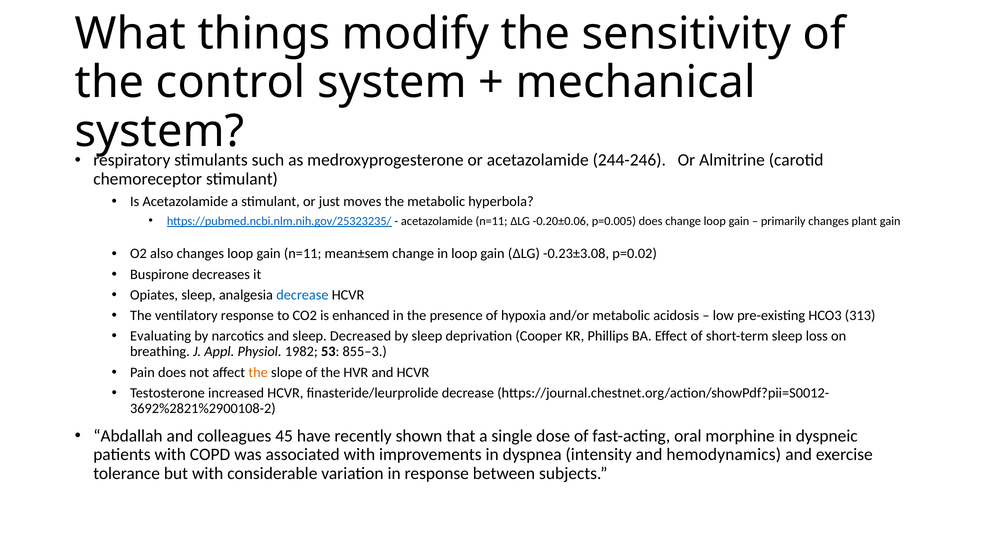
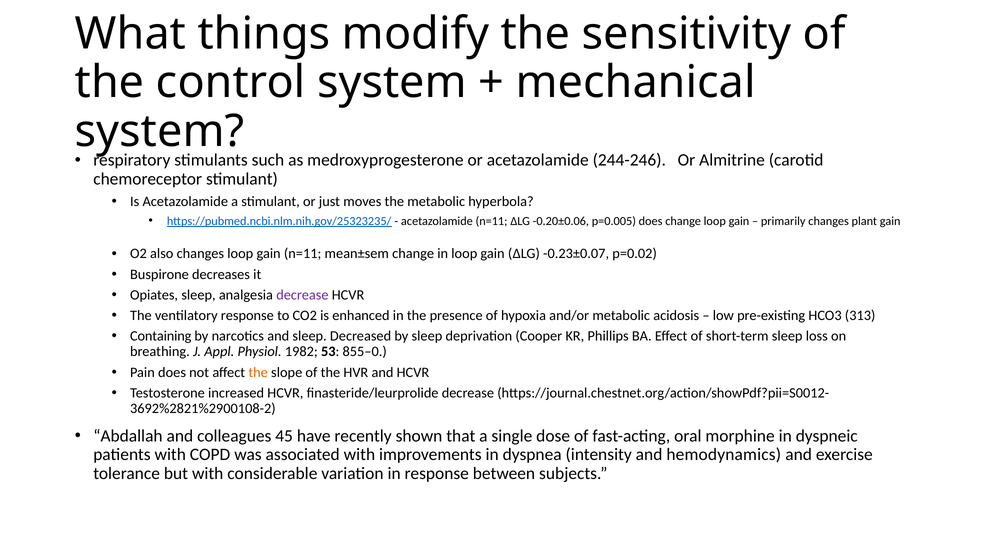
-0.23±3.08: -0.23±3.08 -> -0.23±0.07 (576, 253)
decrease colour: blue -> purple (302, 295)
Evaluating: Evaluating -> Containing (161, 336)
855–3: 855–3 -> 855–0 (365, 351)
